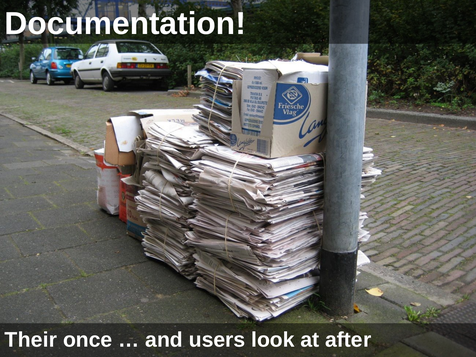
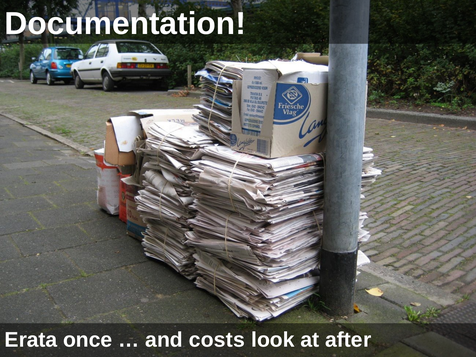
Their: Their -> Erata (31, 340)
users: users -> costs (217, 340)
